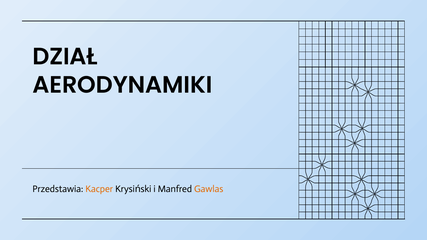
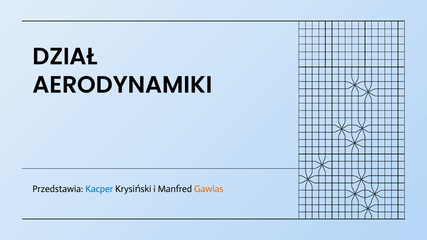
Kacper colour: orange -> blue (99, 189)
